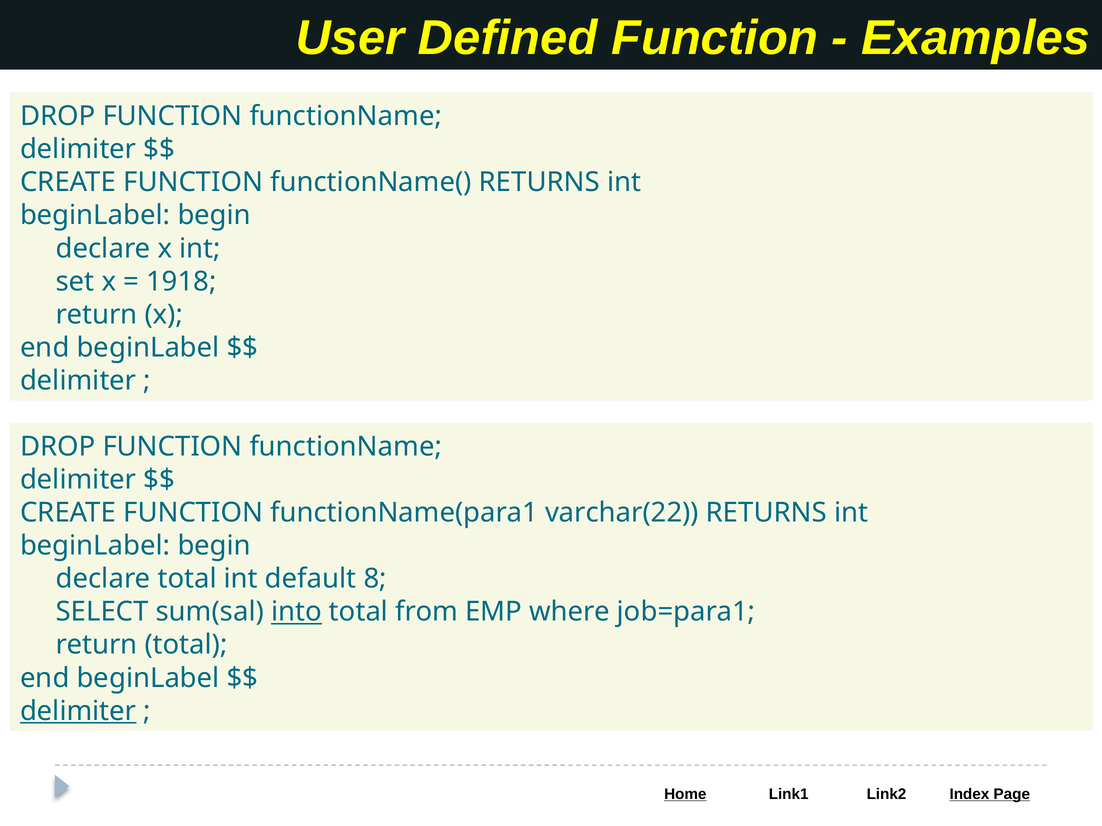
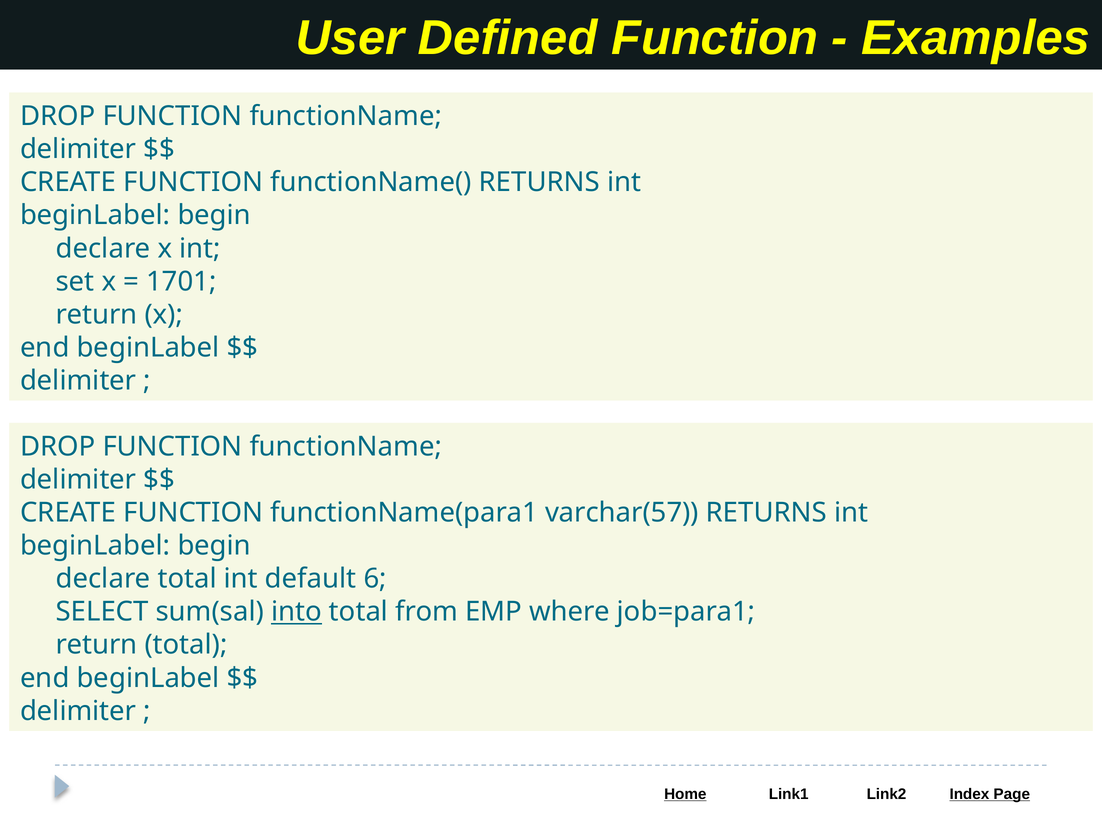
1918: 1918 -> 1701 (181, 282)
varchar(22: varchar(22 -> varchar(57 (622, 513)
8: 8 -> 6 (375, 579)
delimiter underline: present -> none (78, 711)
